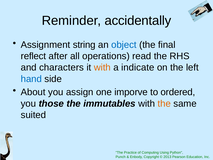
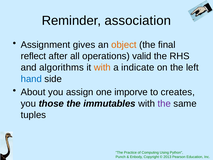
accidentally: accidentally -> association (138, 21)
string: string -> gives (84, 45)
object colour: blue -> orange (124, 45)
read: read -> valid (142, 56)
characters: characters -> algorithms (62, 67)
ordered: ordered -> creates (178, 92)
the colour: orange -> purple (164, 103)
suited: suited -> tuples (33, 115)
